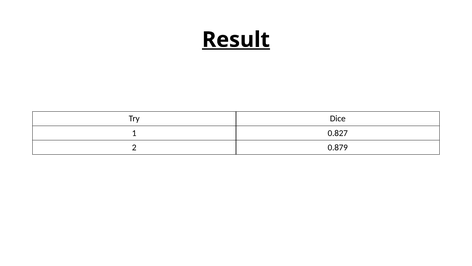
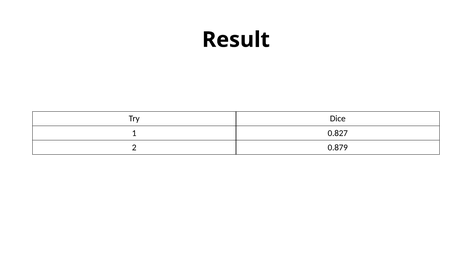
Result underline: present -> none (236, 40)
